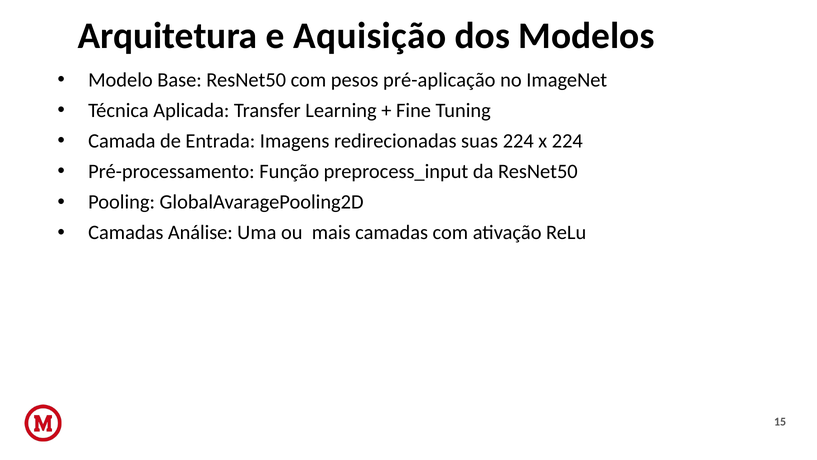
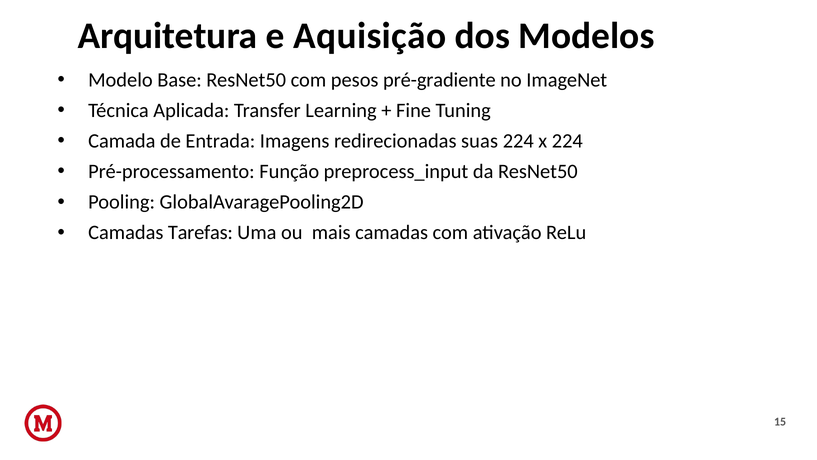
pré-aplicação: pré-aplicação -> pré-gradiente (439, 80)
Análise: Análise -> Tarefas (200, 233)
